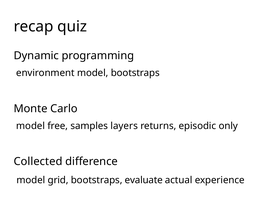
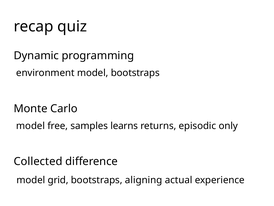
layers: layers -> learns (124, 126)
evaluate: evaluate -> aligning (144, 180)
